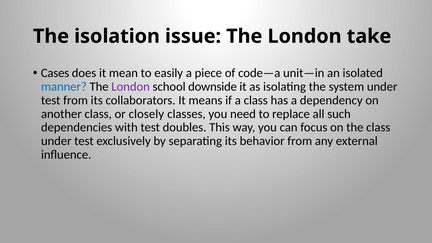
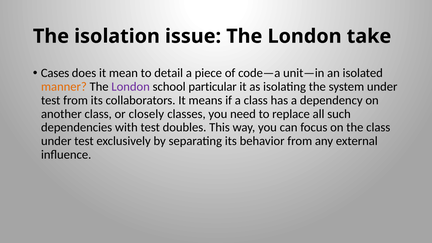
easily: easily -> detail (169, 73)
manner colour: blue -> orange (64, 87)
downside: downside -> particular (213, 87)
